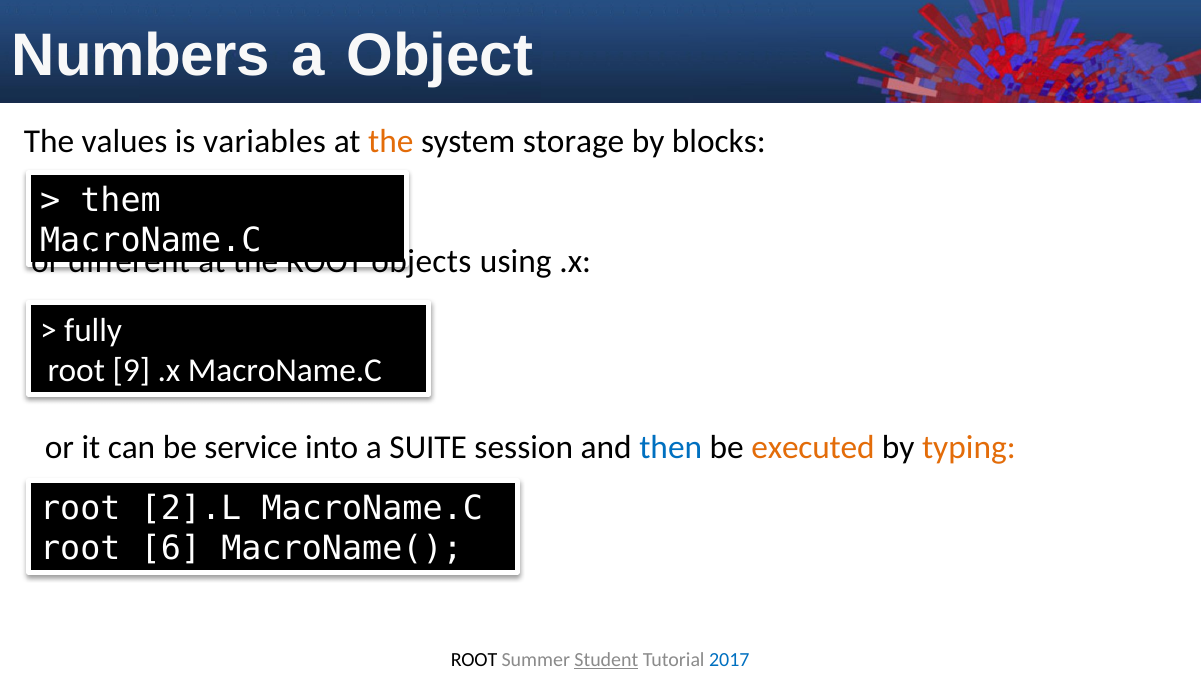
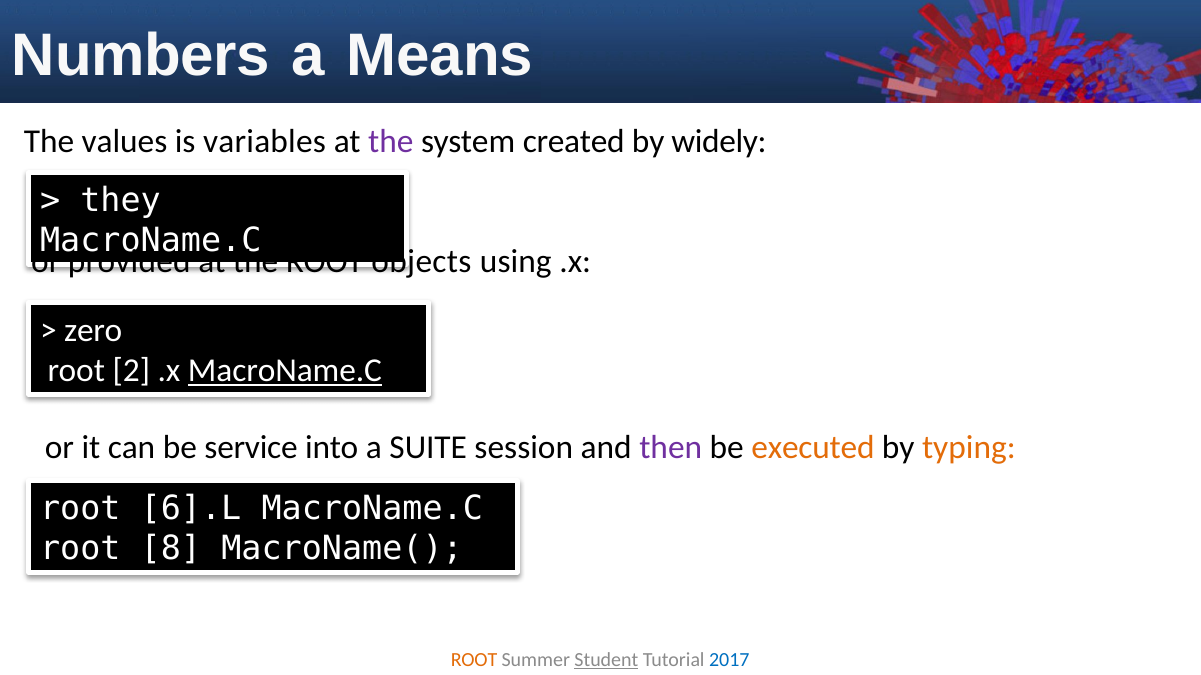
Object: Object -> Means (440, 55)
the colour: orange -> purple (391, 142)
storage: storage -> created (574, 142)
blocks: blocks -> widely (719, 142)
them: them -> they (121, 201)
different: different -> provided (129, 262)
fully: fully -> zero (93, 331)
9: 9 -> 2 (131, 371)
MacroName.C underline: none -> present (285, 371)
then colour: blue -> purple (671, 448)
2].L: 2].L -> 6].L (191, 509)
6: 6 -> 8 (171, 549)
ROOT colour: black -> orange (474, 660)
